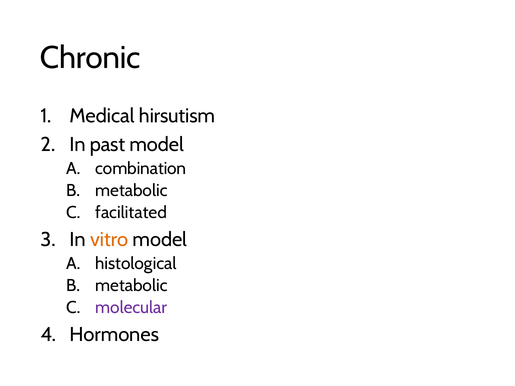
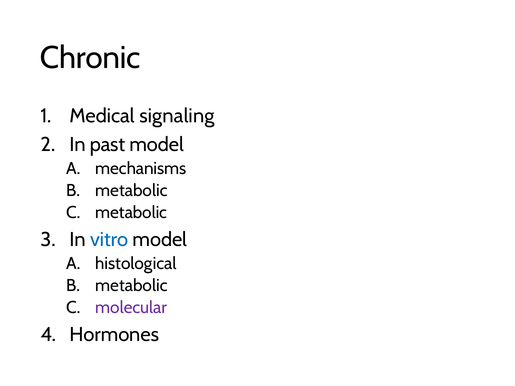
hirsutism: hirsutism -> signaling (177, 116)
combination: combination -> mechanisms (141, 168)
facilitated: facilitated -> metabolic (131, 213)
vitro colour: orange -> blue (109, 240)
